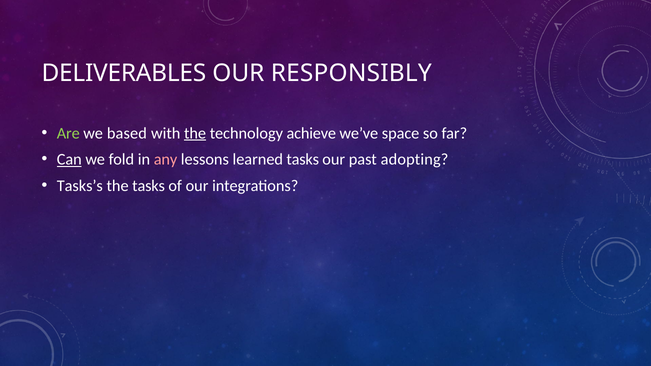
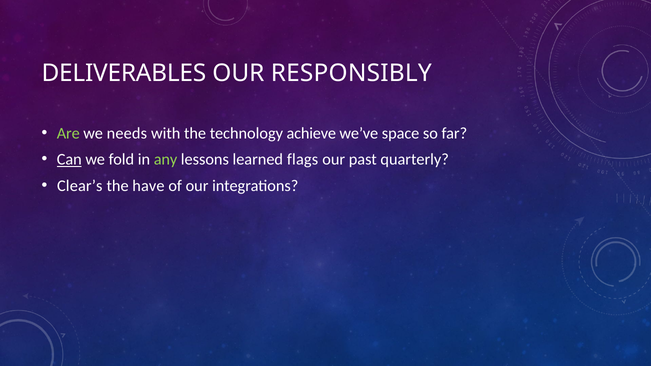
based: based -> needs (127, 133)
the underline: present -> none (195, 133)
any colour: pink -> light green (166, 160)
learned tasks: tasks -> flags (303, 160)
adopting: adopting -> quarterly (415, 160)
Tasks’s: Tasks’s -> Clear’s (80, 186)
the tasks: tasks -> have (148, 186)
